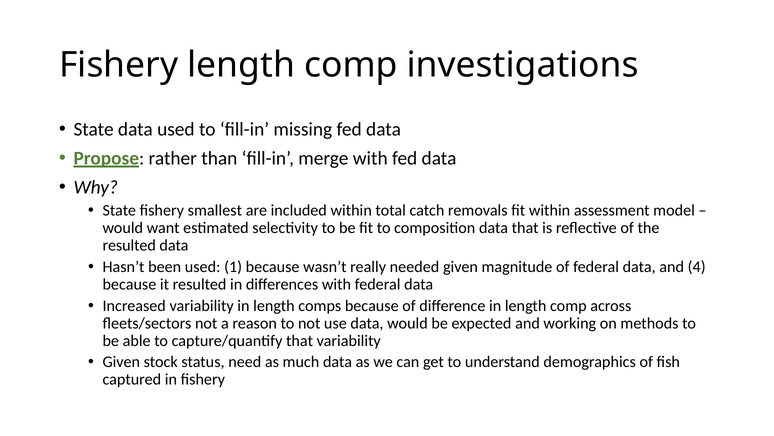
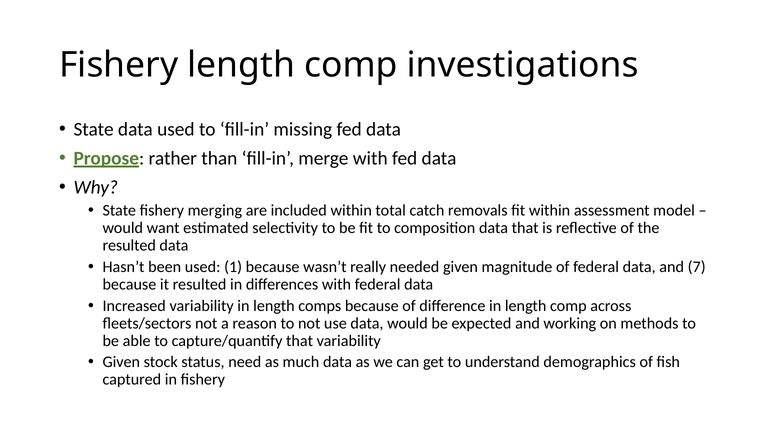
smallest: smallest -> merging (215, 210)
4: 4 -> 7 (697, 267)
